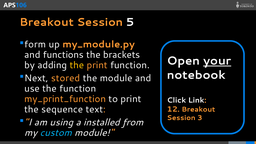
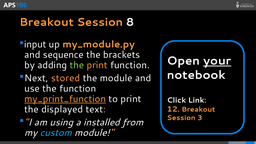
5: 5 -> 8 (130, 22)
form: form -> input (35, 44)
functions: functions -> sequence (63, 55)
the colour: yellow -> light green (77, 65)
my_print_function underline: none -> present (65, 99)
sequence: sequence -> displayed (62, 109)
